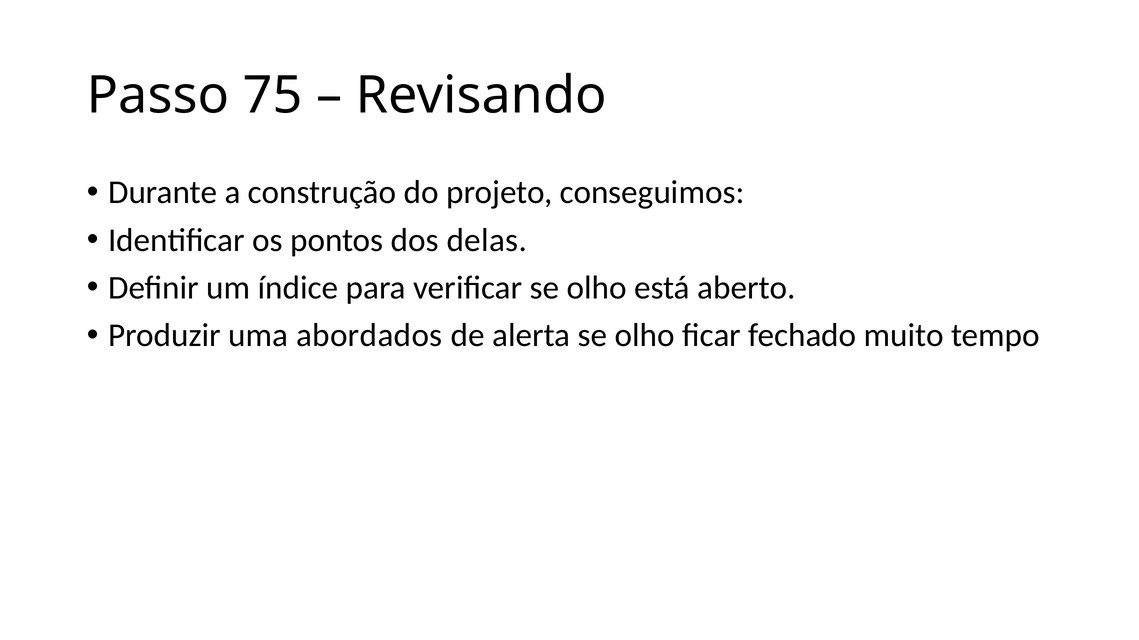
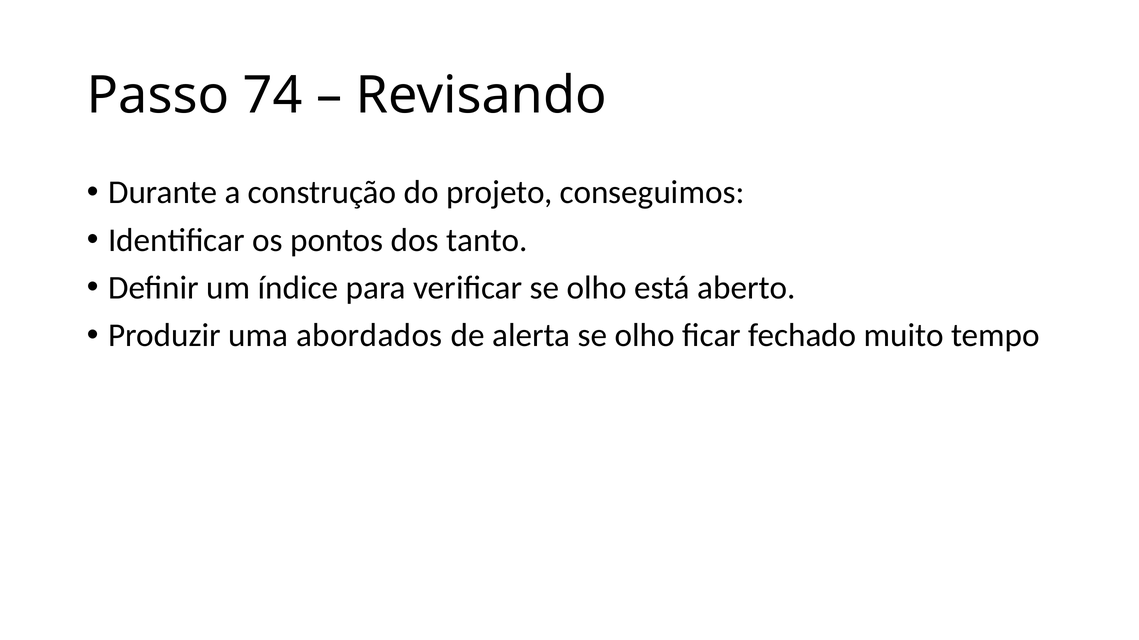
75: 75 -> 74 (273, 96)
delas: delas -> tanto (487, 240)
